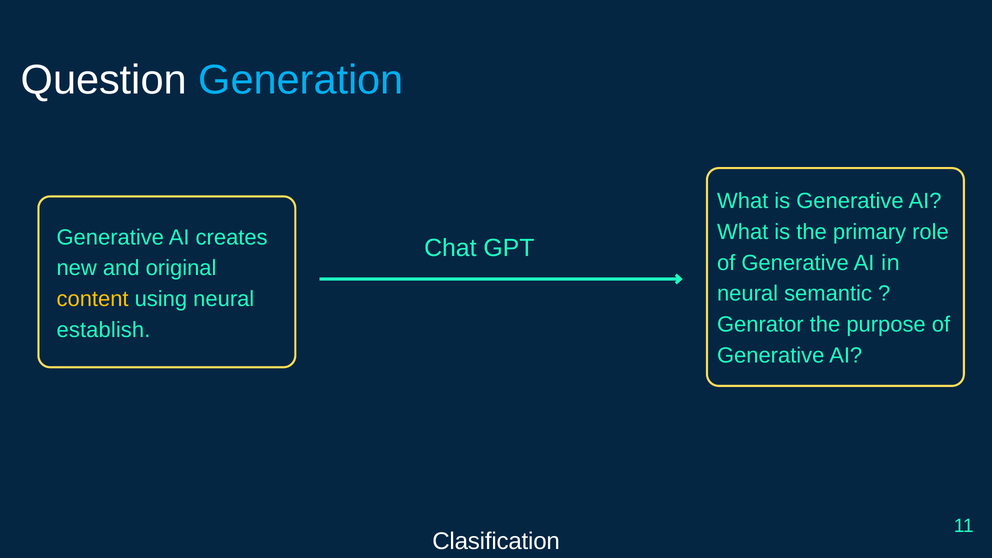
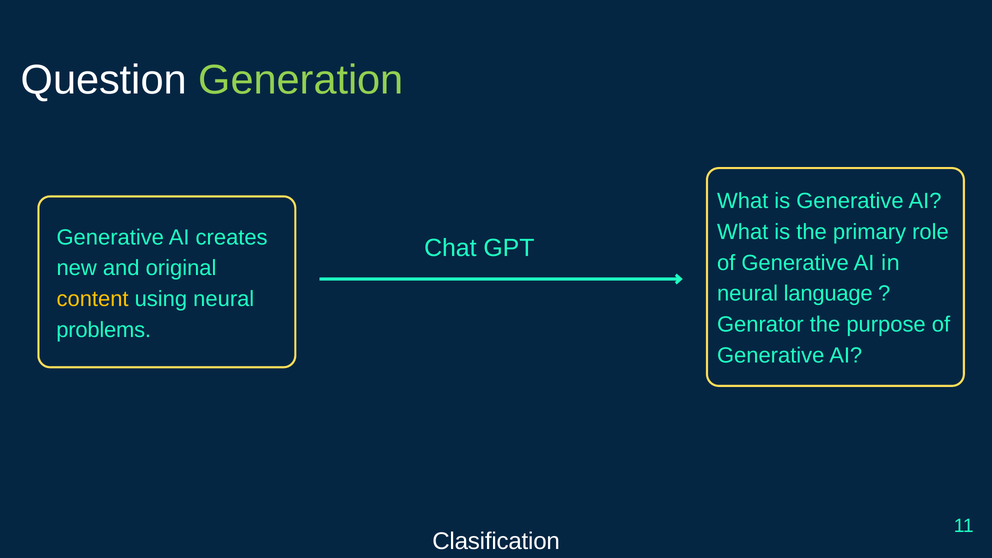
Generation colour: light blue -> light green (301, 80)
semantic: semantic -> language (828, 294)
establish: establish -> problems (104, 330)
